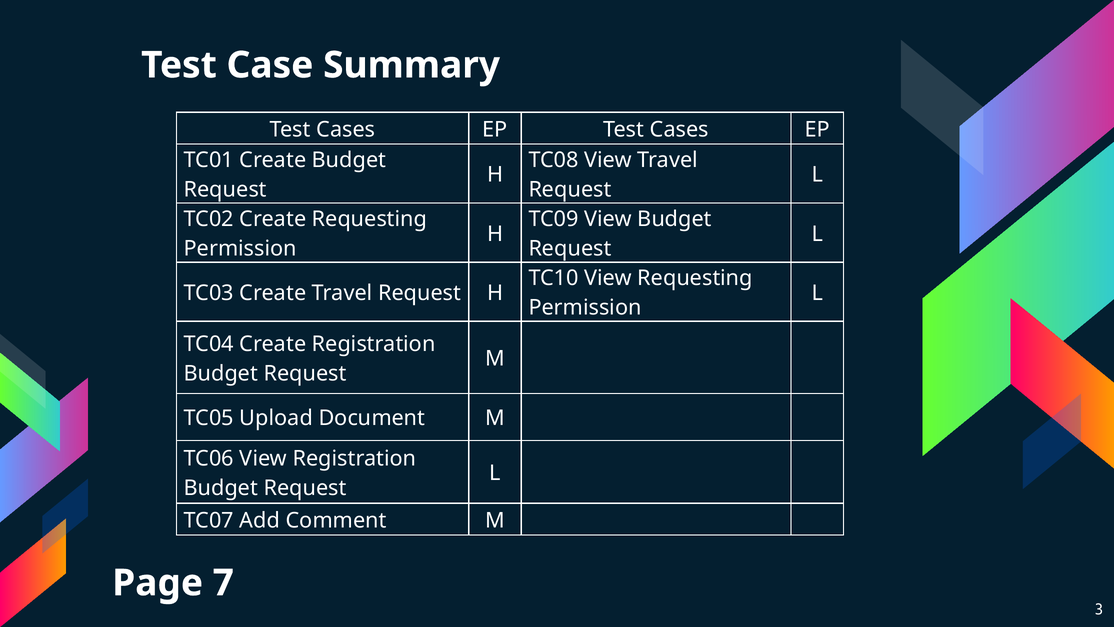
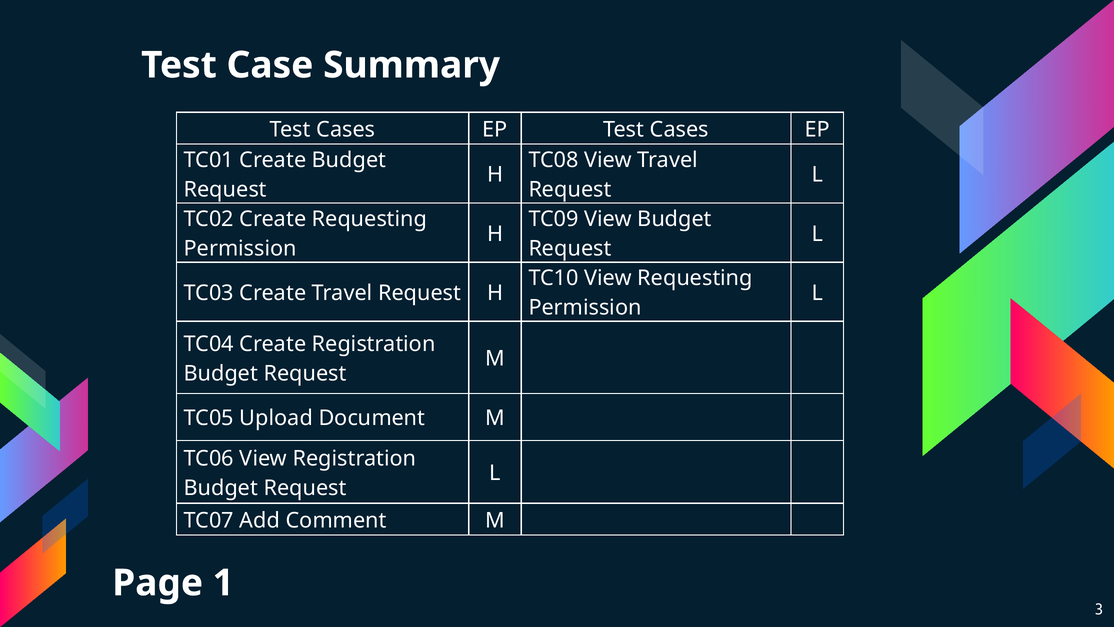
7: 7 -> 1 (223, 583)
